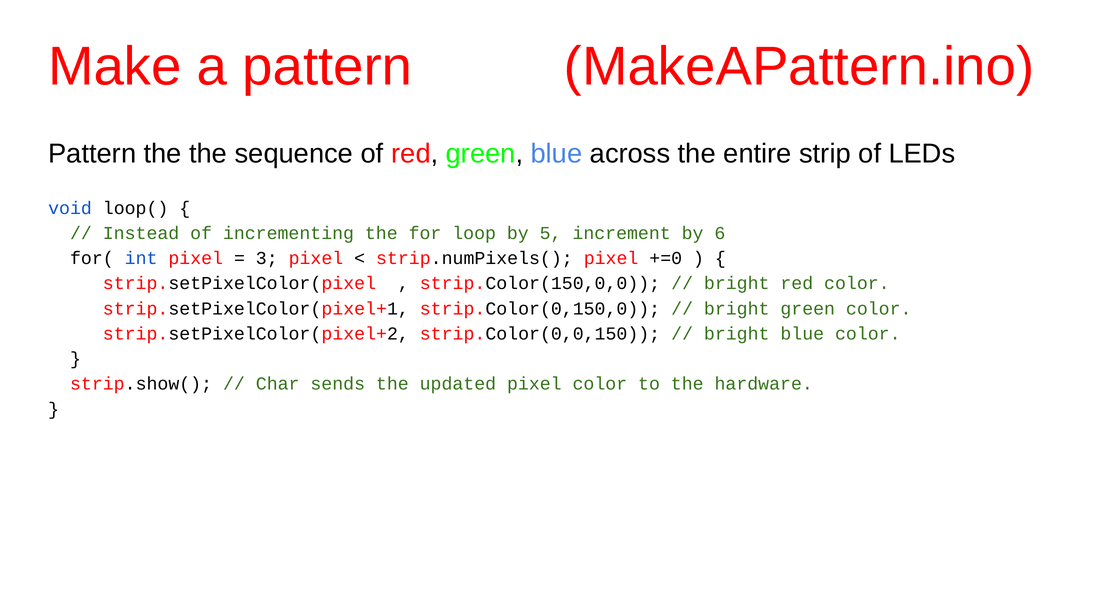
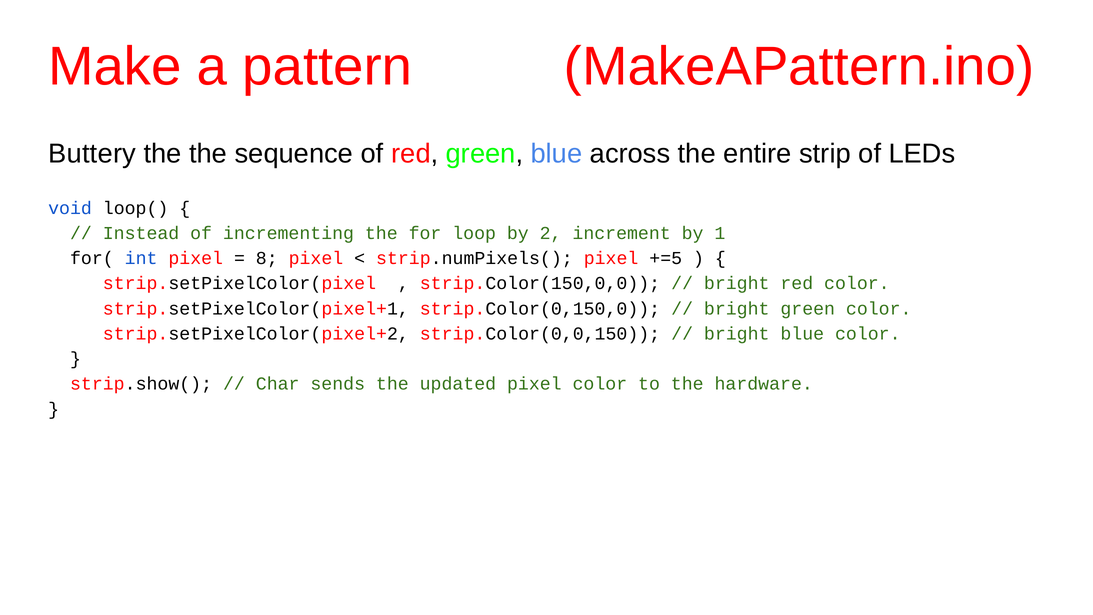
Pattern: Pattern -> Buttery (92, 154)
5: 5 -> 2 (551, 233)
6: 6 -> 1 (720, 233)
3: 3 -> 8 (267, 258)
+=0: +=0 -> +=5 (666, 258)
